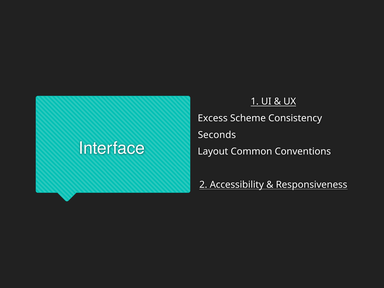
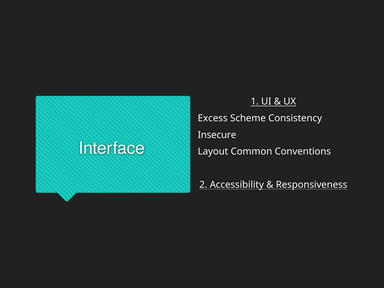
Seconds: Seconds -> Insecure (217, 135)
